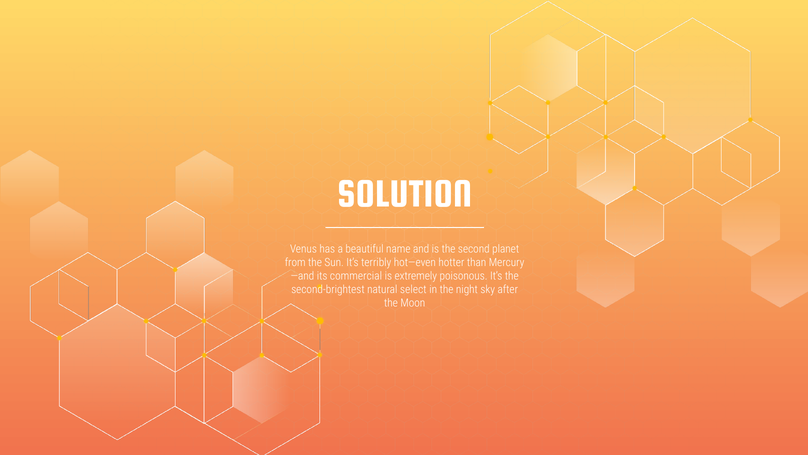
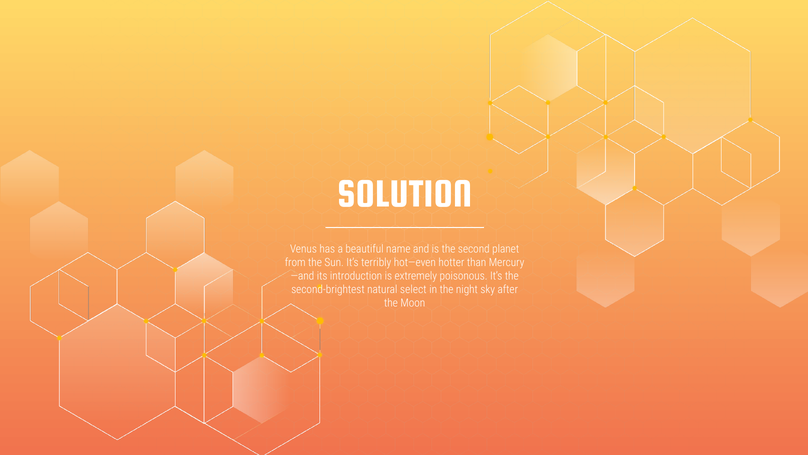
commercial: commercial -> introduction (356, 276)
